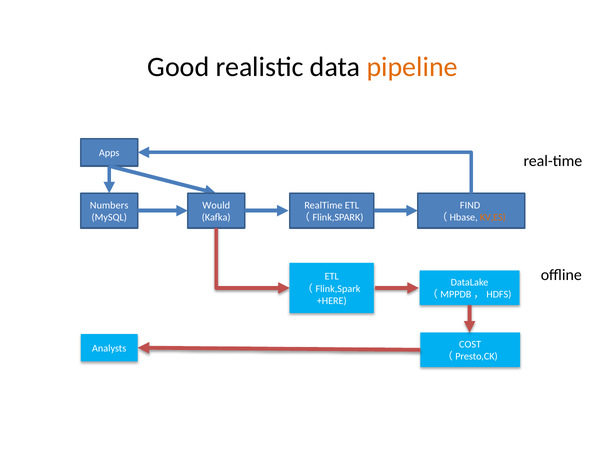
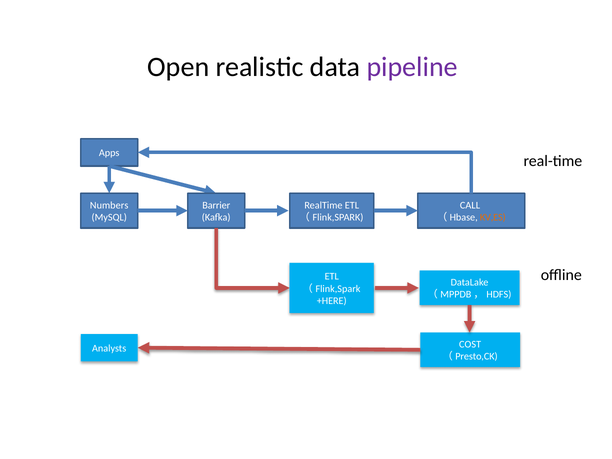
Good: Good -> Open (178, 67)
pipeline colour: orange -> purple (412, 67)
Would: Would -> Barrier (216, 205)
FIND: FIND -> CALL (470, 205)
